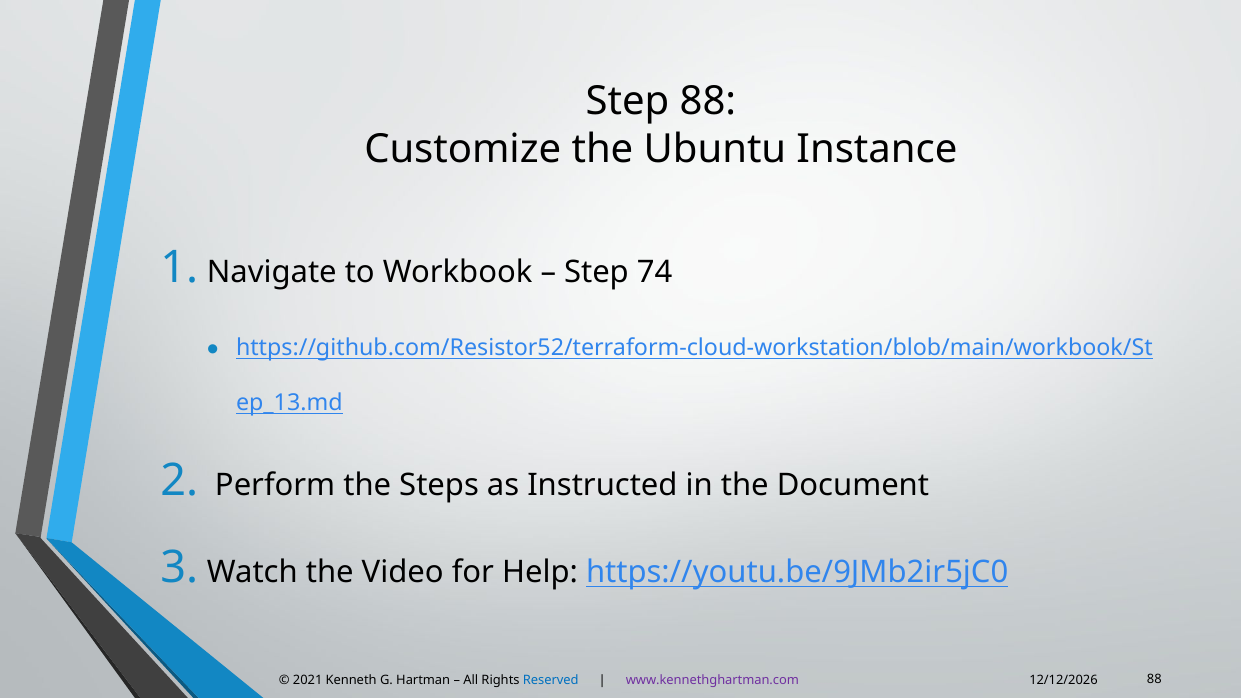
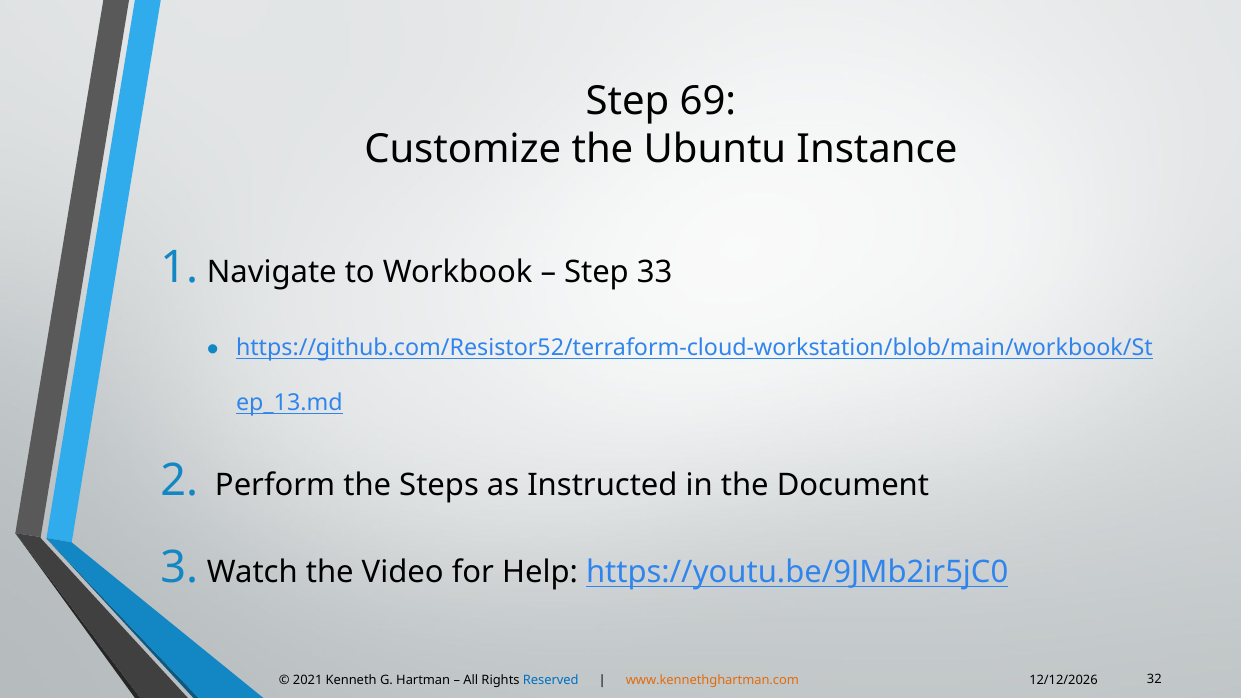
Step 88: 88 -> 69 (708, 101)
74: 74 -> 33 (655, 272)
88: 88 -> 32 (1154, 679)
www.kennethghartman.com colour: purple -> orange (712, 680)
